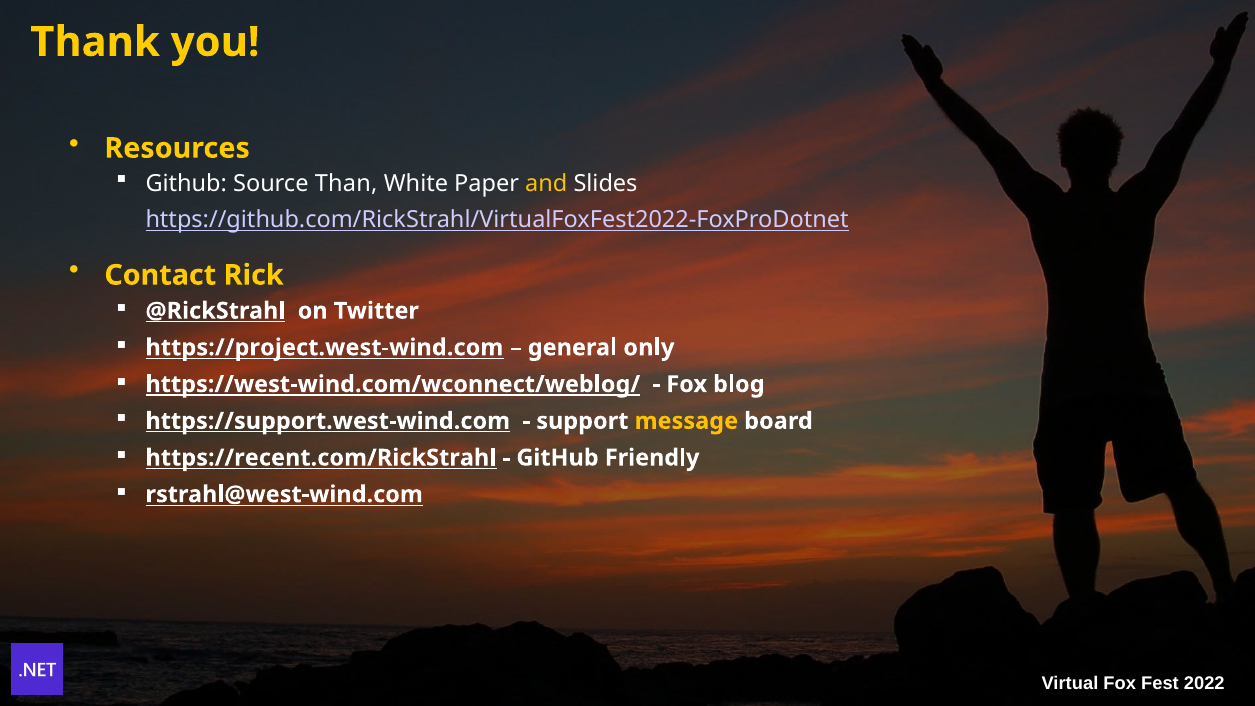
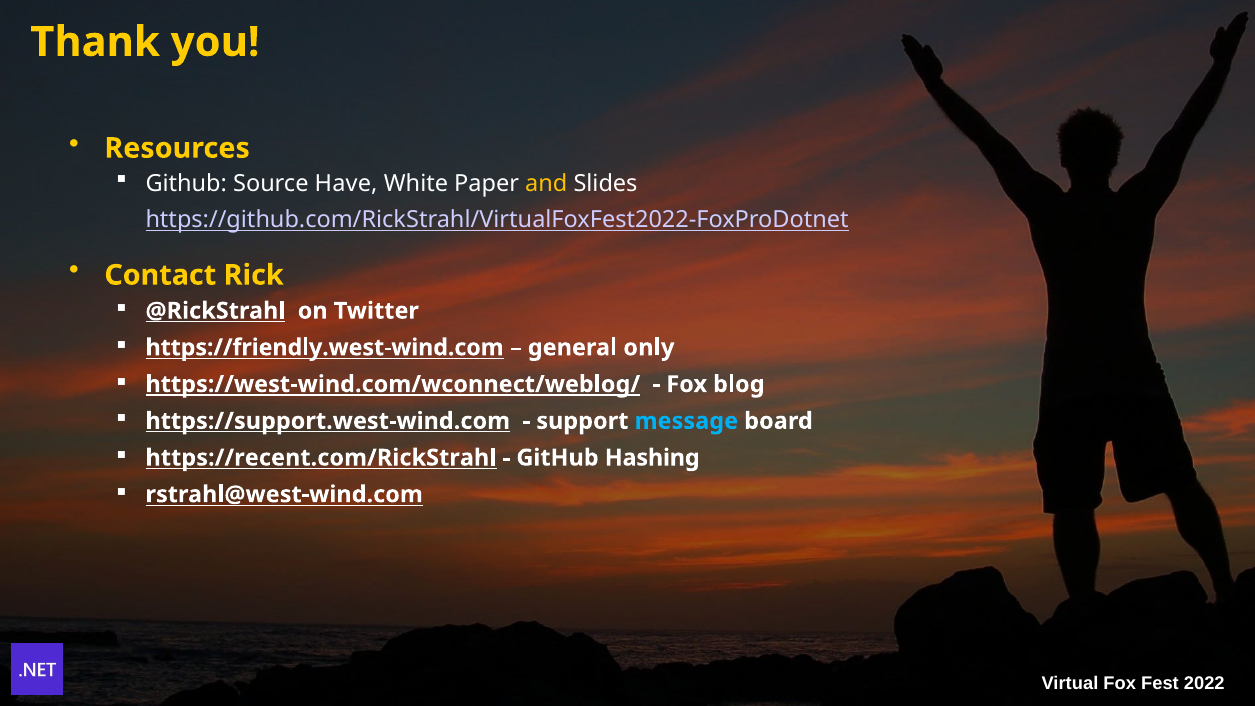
Than: Than -> Have (346, 184)
https://project.west-wind.com: https://project.west-wind.com -> https://friendly.west-wind.com (325, 348)
message colour: yellow -> light blue (686, 421)
Friendly: Friendly -> Hashing (652, 458)
